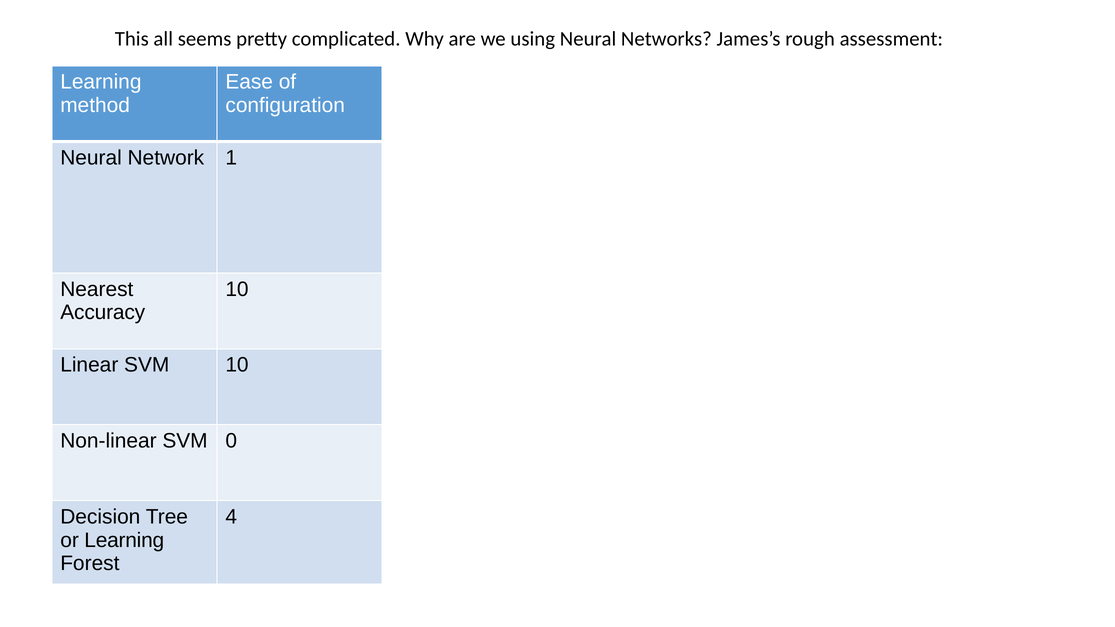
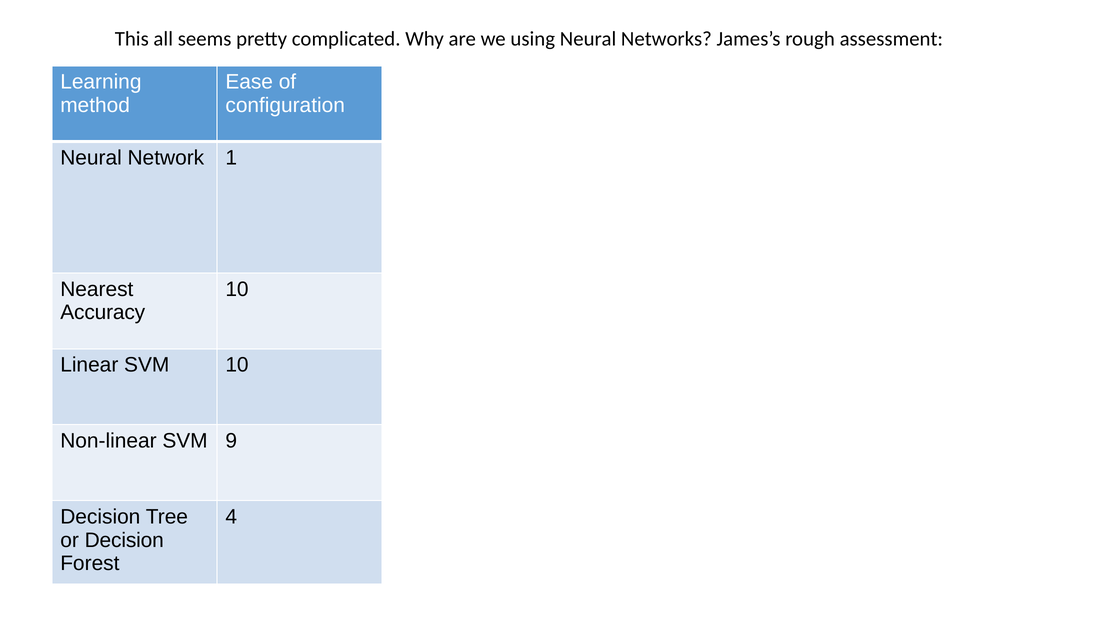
0: 0 -> 9 (231, 441)
or Learning: Learning -> Decision (124, 540)
